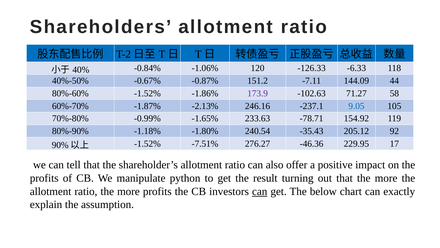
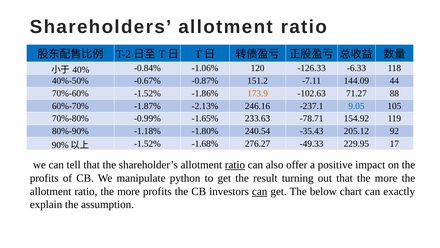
80%-60%: 80%-60% -> 70%-60% (70, 93)
173.9 colour: purple -> orange (258, 93)
58: 58 -> 88 (394, 93)
-7.51%: -7.51% -> -1.68% (205, 143)
-46.36: -46.36 -> -49.33 (312, 143)
ratio underline: none -> present (235, 165)
